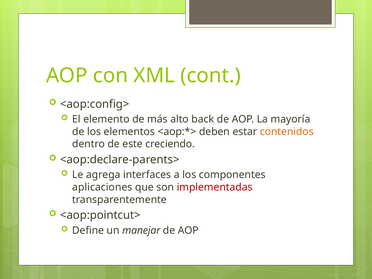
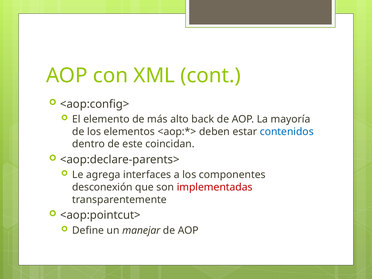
contenidos colour: orange -> blue (287, 132)
creciendo: creciendo -> coincidan (170, 144)
aplicaciones: aplicaciones -> desconexión (102, 187)
